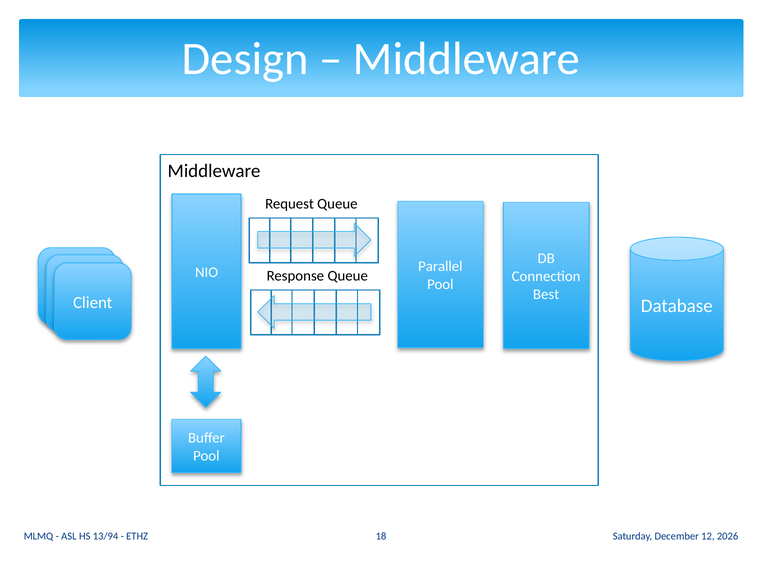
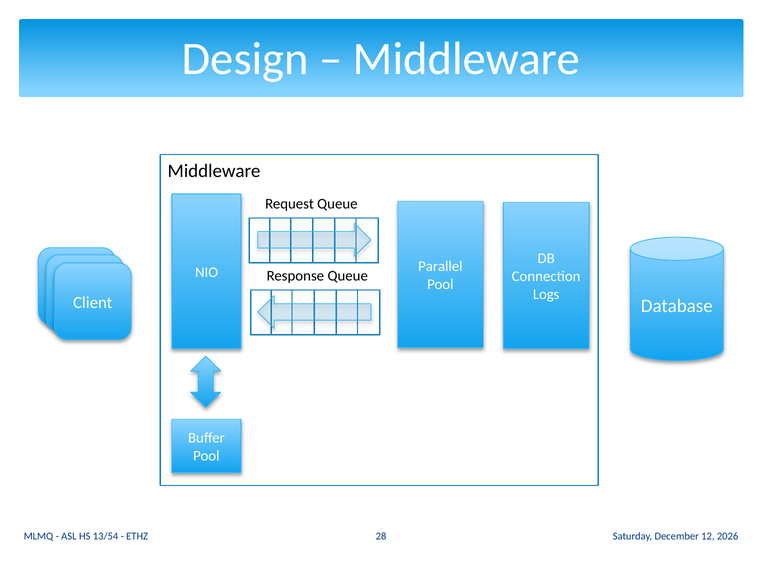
Best: Best -> Logs (546, 294)
13/94: 13/94 -> 13/54 (106, 537)
18: 18 -> 28 (381, 537)
